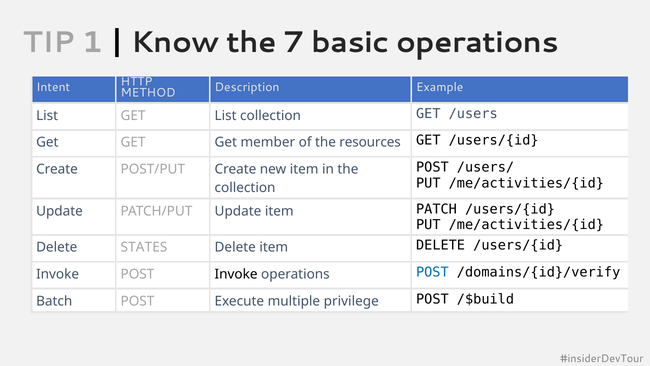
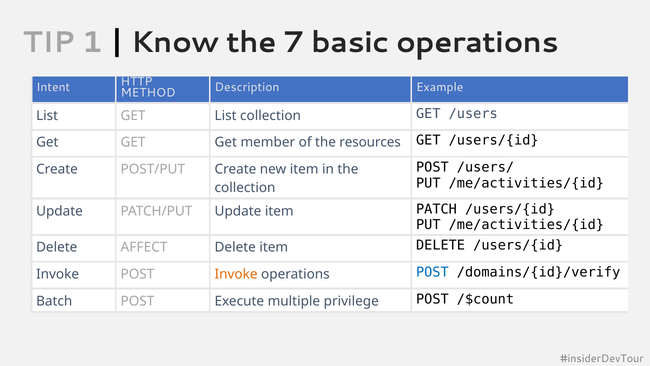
STATES: STATES -> AFFECT (144, 247)
Invoke colour: black -> orange (236, 274)
/$build: /$build -> /$count (485, 299)
